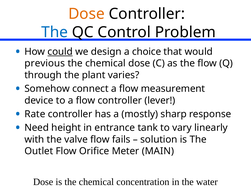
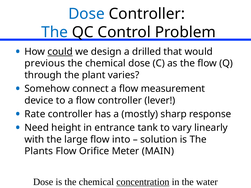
Dose colour: orange -> blue (86, 14)
choice: choice -> drilled (147, 52)
valve: valve -> large (76, 140)
fails: fails -> into (121, 140)
Outlet: Outlet -> Plants (39, 151)
concentration underline: none -> present (143, 182)
